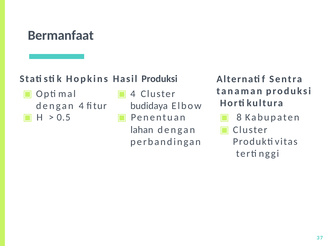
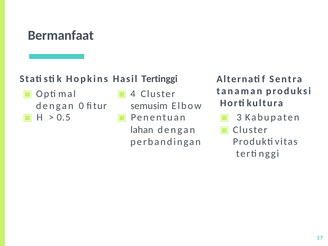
Hasil Produksi: Produksi -> Tertinggi (159, 79)
dengan 4: 4 -> 0 (81, 106)
budidaya: budidaya -> semusim (149, 106)
8: 8 -> 3 (239, 117)
